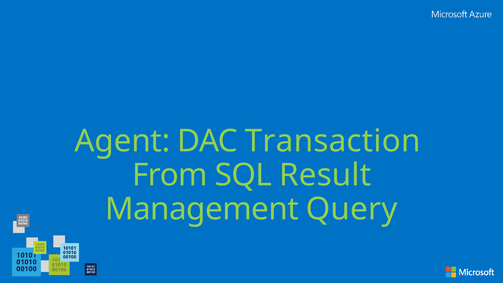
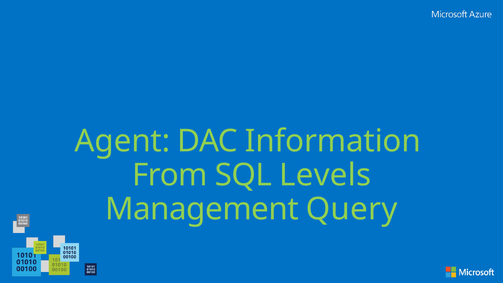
Transaction: Transaction -> Information (333, 141)
Result: Result -> Levels (325, 175)
